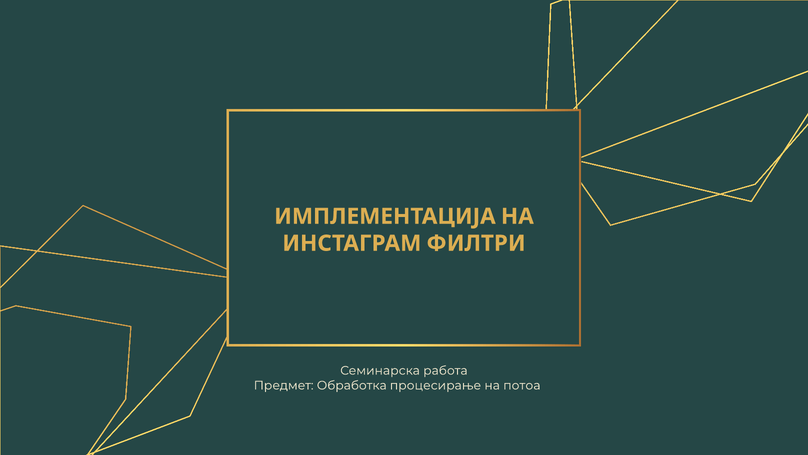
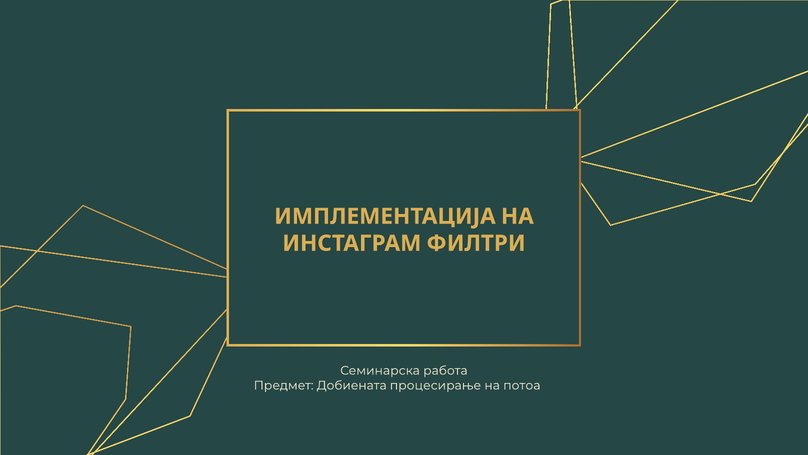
Обработка: Обработка -> Добиената (352, 385)
